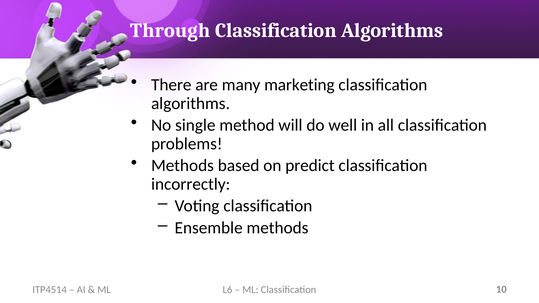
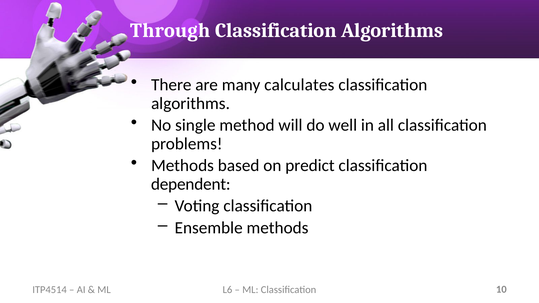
marketing: marketing -> calculates (299, 85)
incorrectly: incorrectly -> dependent (191, 184)
